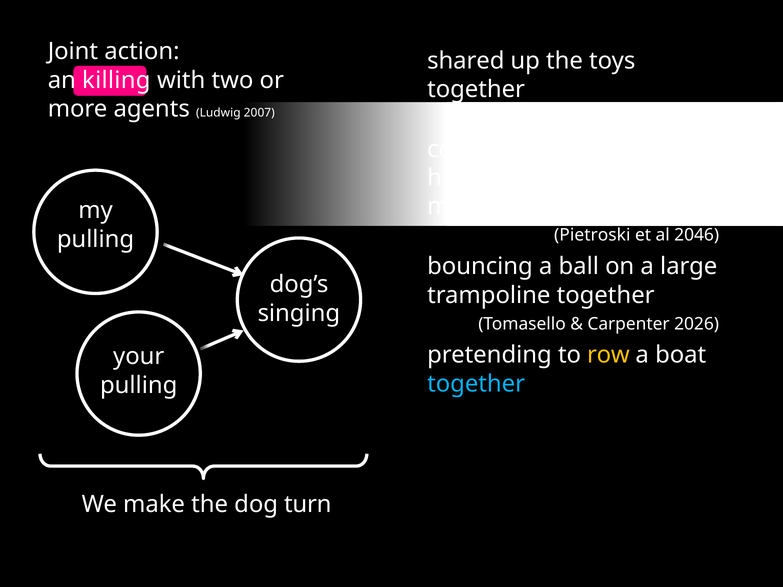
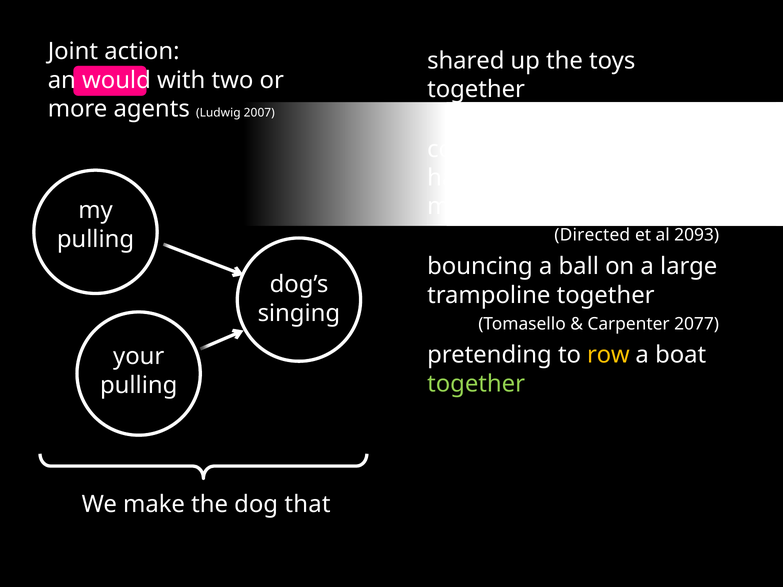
killing: killing -> would (116, 80)
Pietroski: Pietroski -> Directed (592, 235)
2046: 2046 -> 2093 (697, 235)
2026: 2026 -> 2077 (697, 324)
together colour: light blue -> light green (476, 384)
turn: turn -> that (308, 505)
